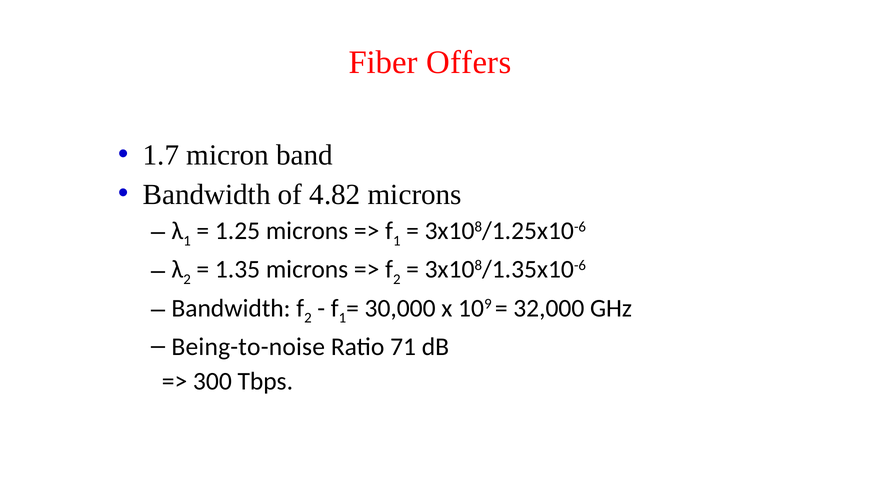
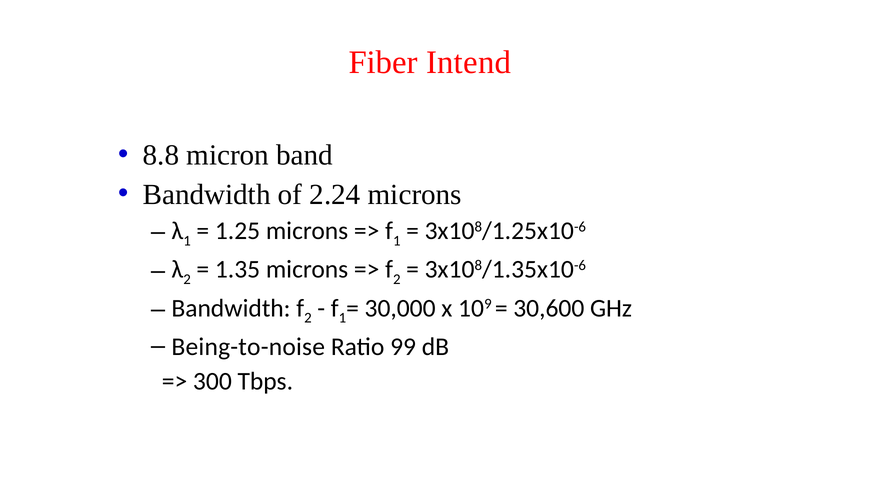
Offers: Offers -> Intend (469, 62)
1.7: 1.7 -> 8.8 (161, 155)
4.82: 4.82 -> 2.24 (335, 195)
32,000: 32,000 -> 30,600 (549, 308)
71: 71 -> 99 (403, 347)
